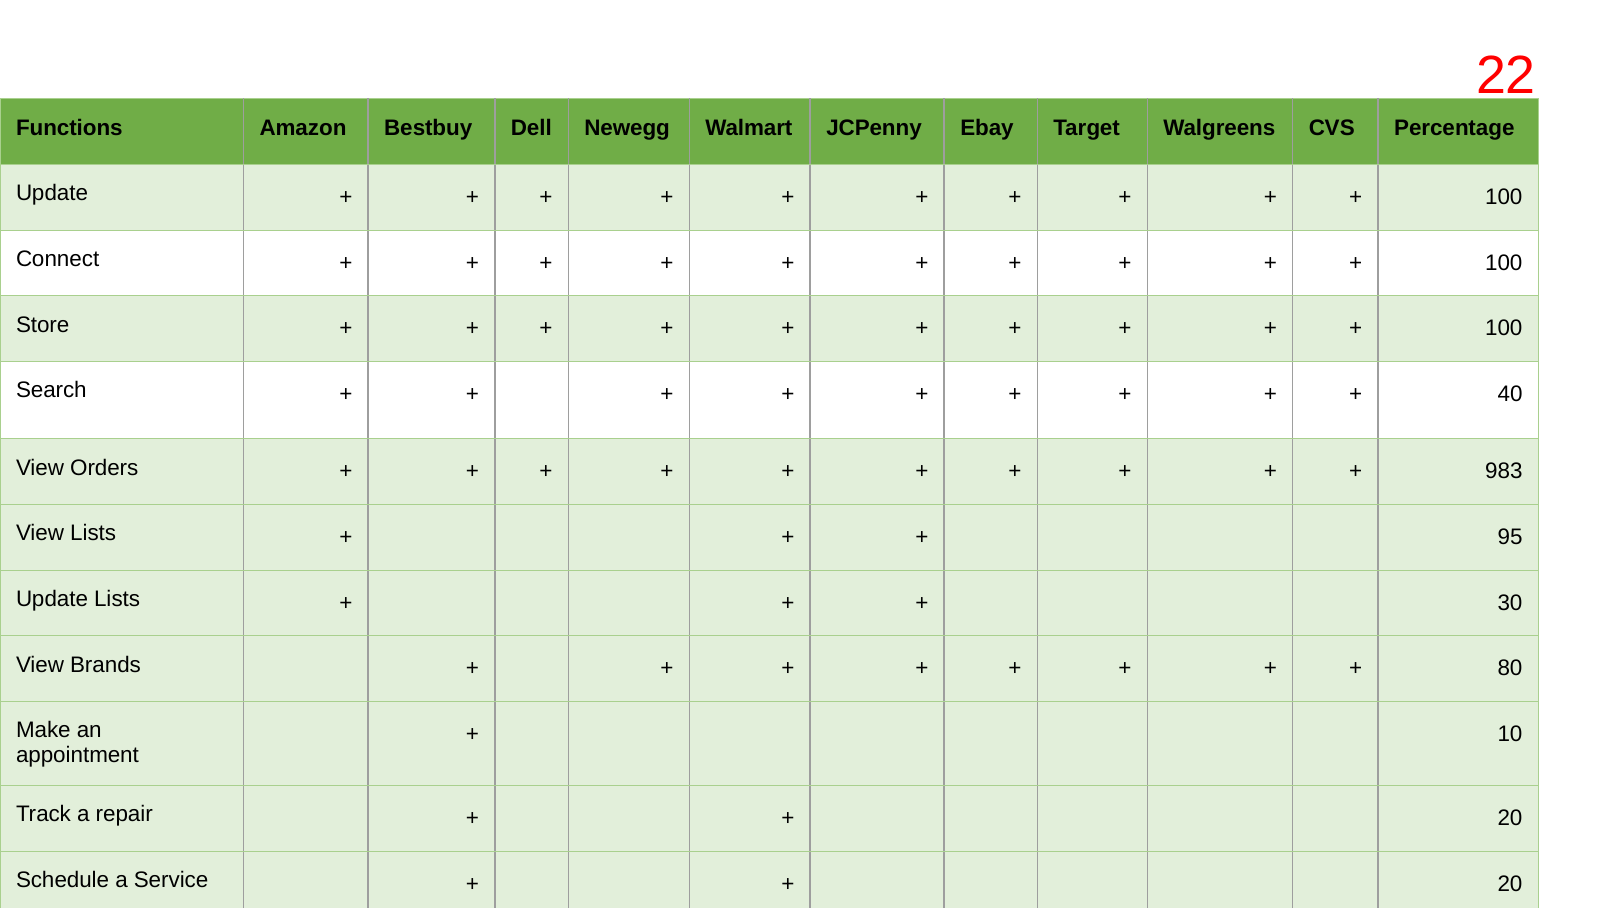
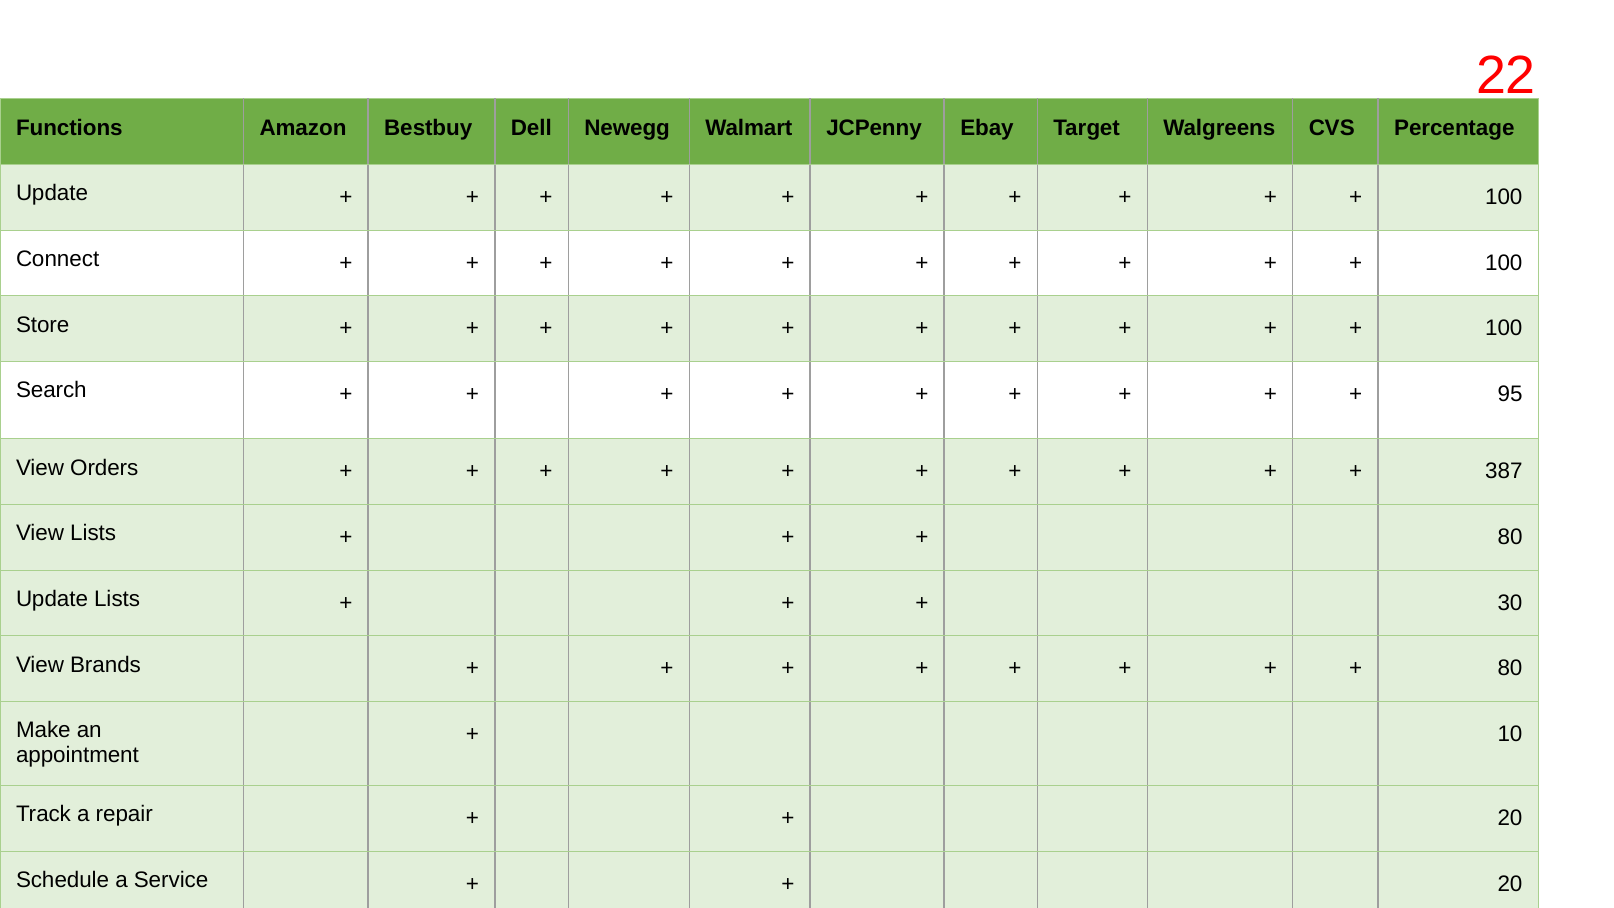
40: 40 -> 95 (1510, 394)
983: 983 -> 387 (1504, 471)
95: 95 -> 80 (1510, 537)
